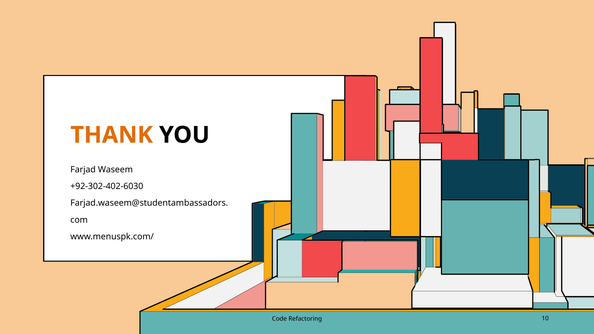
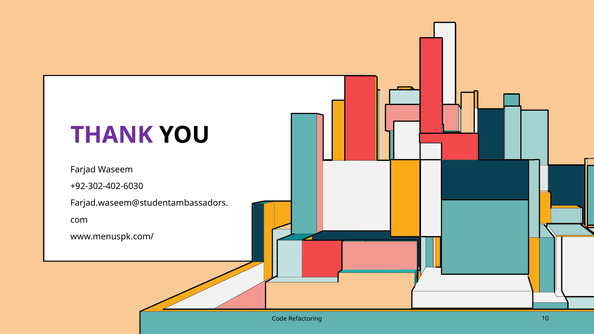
THANK colour: orange -> purple (112, 135)
